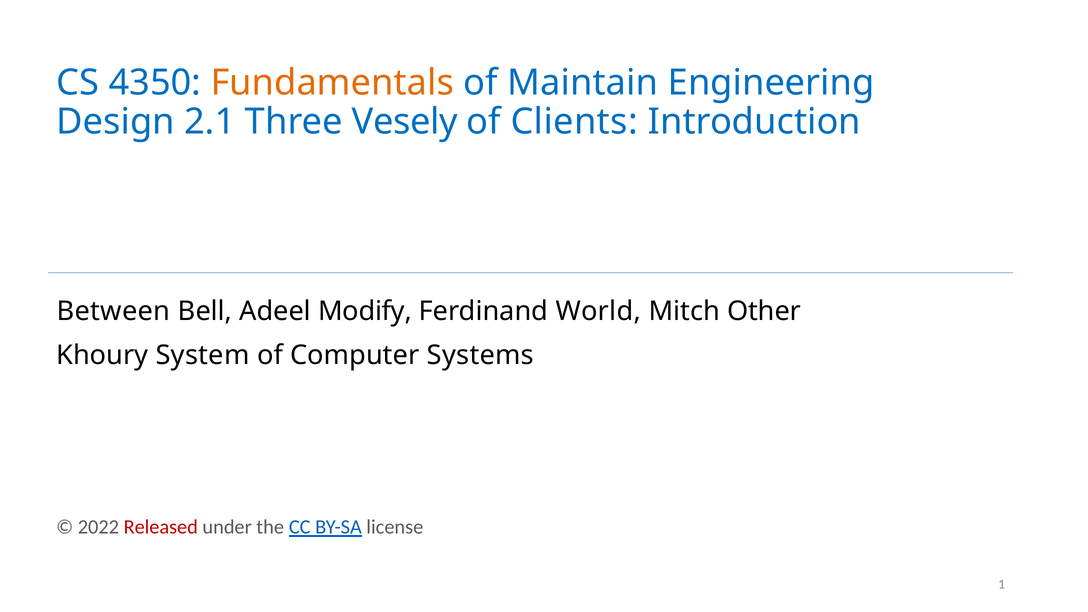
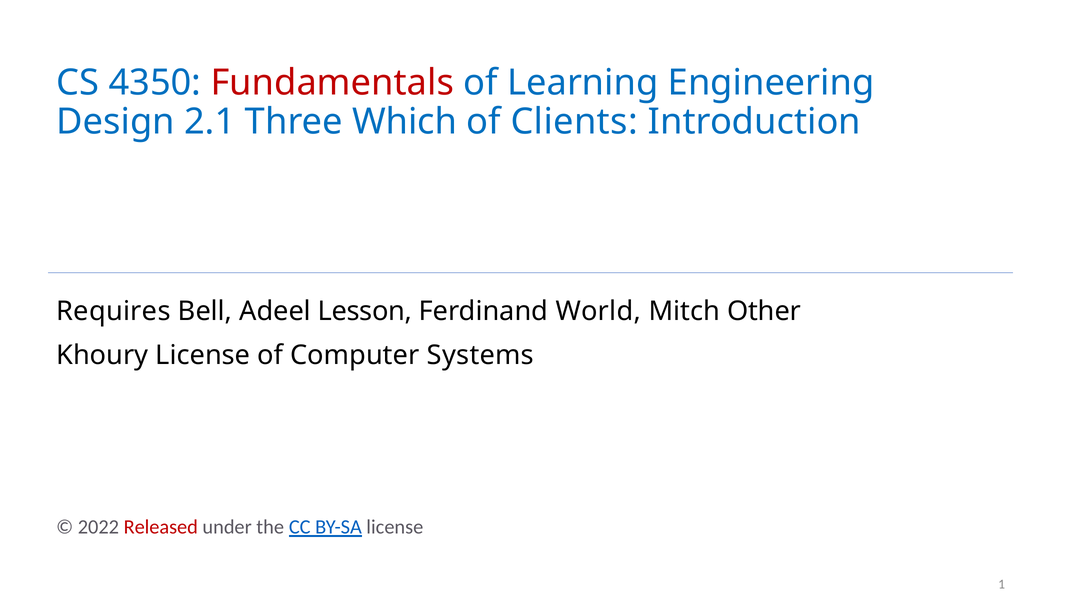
Fundamentals colour: orange -> red (332, 83)
Maintain: Maintain -> Learning (583, 83)
Vesely: Vesely -> Which (405, 122)
Between: Between -> Requires (113, 311)
Modify: Modify -> Lesson (365, 311)
Khoury System: System -> License (203, 355)
